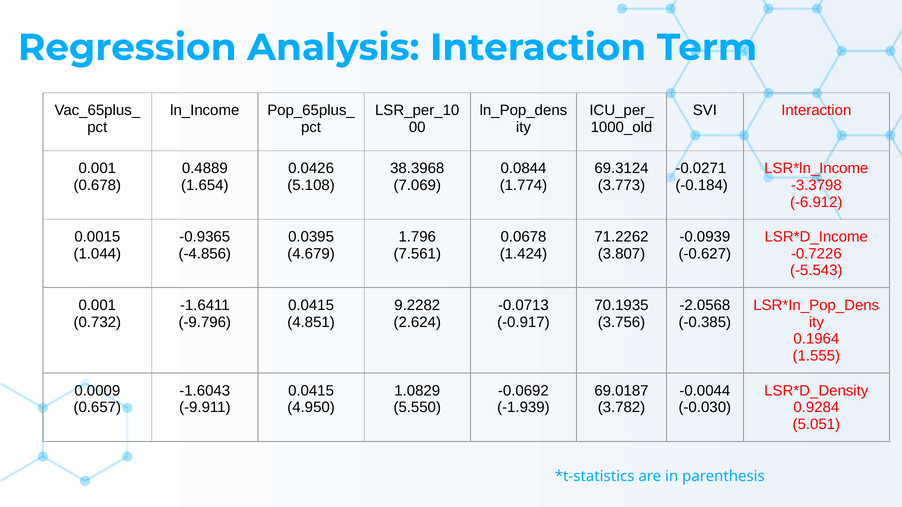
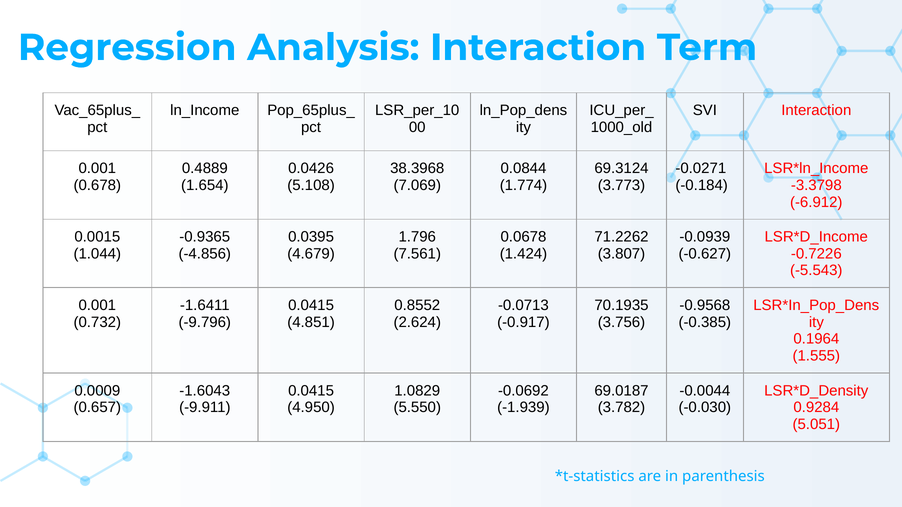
9.2282: 9.2282 -> 0.8552 (417, 306)
-2.0568: -2.0568 -> -0.9568 (705, 306)
